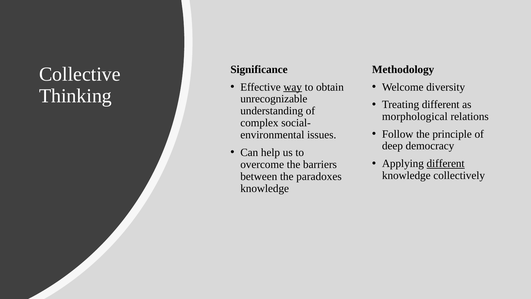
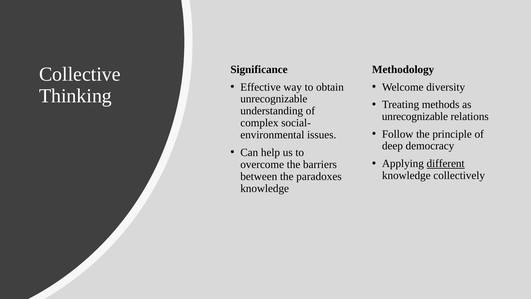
way underline: present -> none (293, 87)
Treating different: different -> methods (441, 104)
morphological: morphological -> unrecognizable (415, 116)
